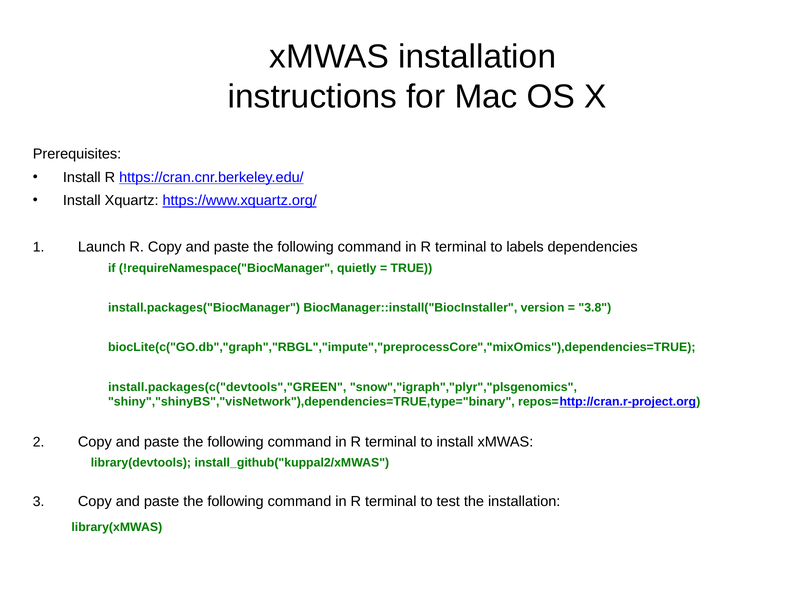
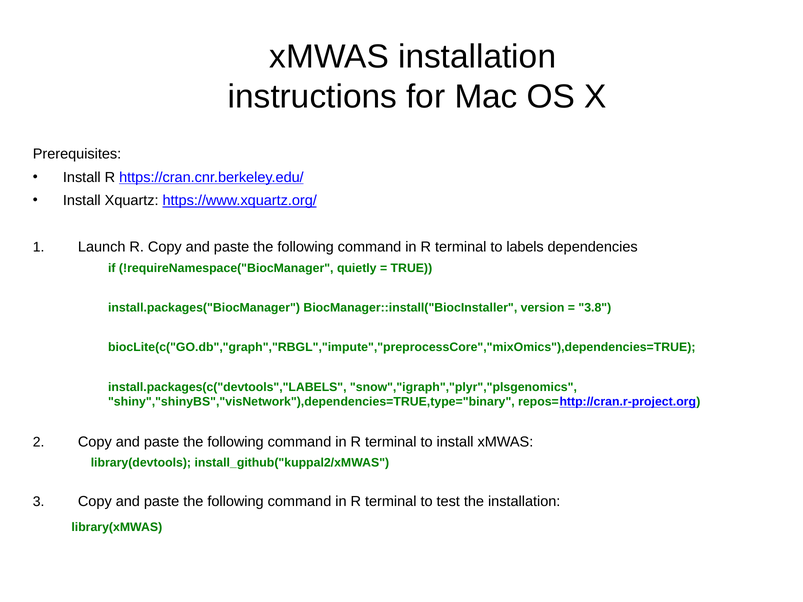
install.packages(c("devtools","GREEN: install.packages(c("devtools","GREEN -> install.packages(c("devtools","LABELS (227, 387)
